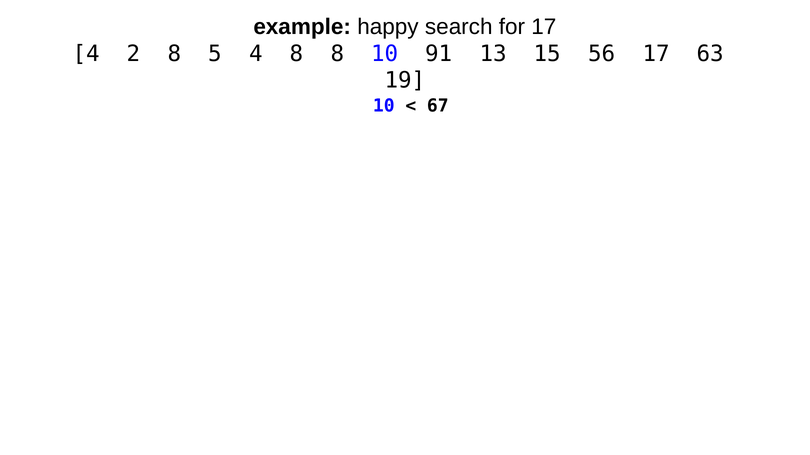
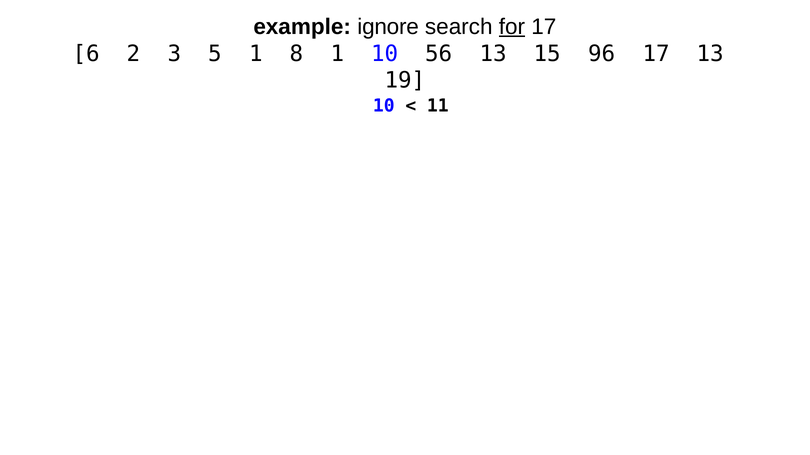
happy: happy -> ignore (388, 27)
for underline: none -> present (512, 27)
4: 4 -> 6 (86, 54)
2 8: 8 -> 3 (174, 54)
5 4: 4 -> 1 (256, 54)
8 8: 8 -> 1 (337, 54)
91: 91 -> 56 (439, 54)
56: 56 -> 96 (602, 54)
17 63: 63 -> 13 (710, 54)
67: 67 -> 11 (438, 106)
